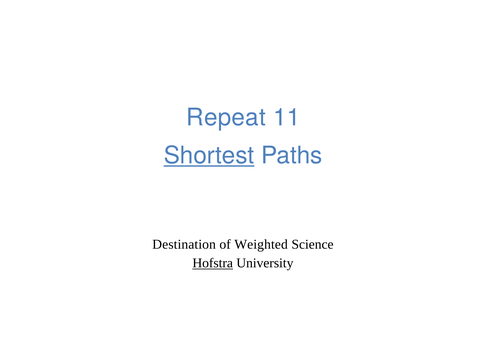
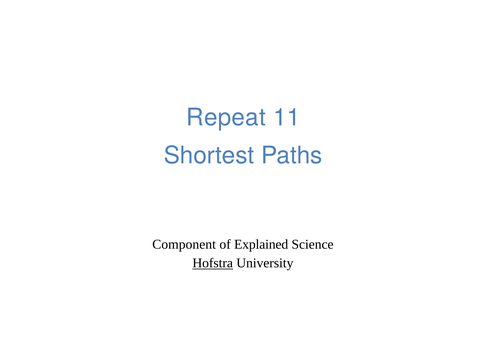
Shortest underline: present -> none (209, 156)
Destination: Destination -> Component (184, 245)
Weighted: Weighted -> Explained (261, 245)
